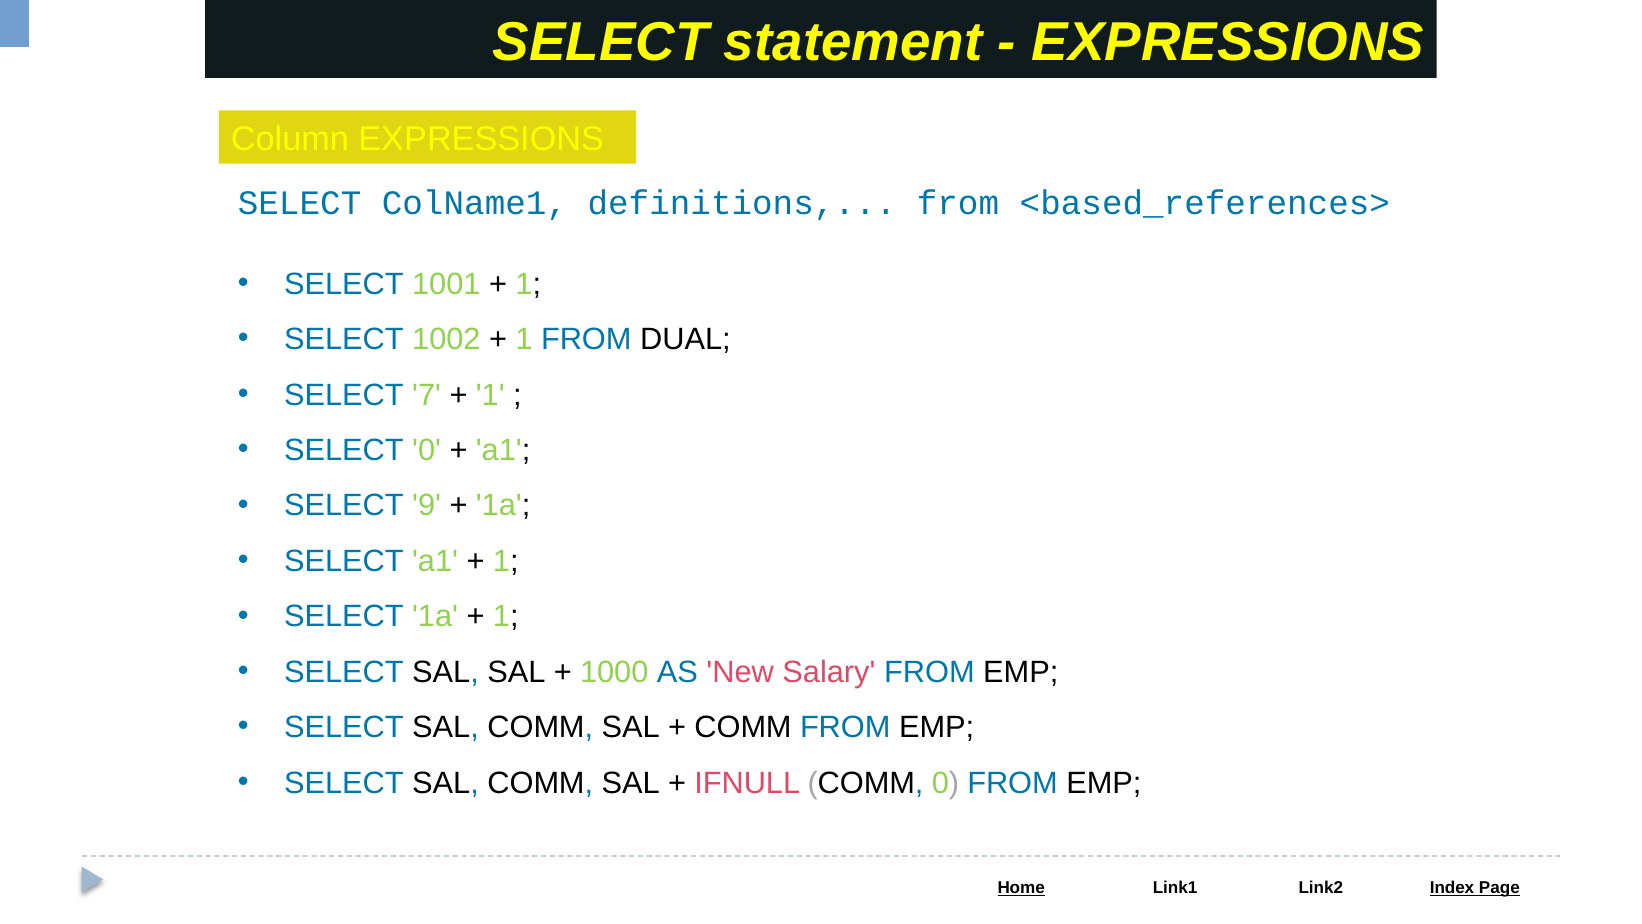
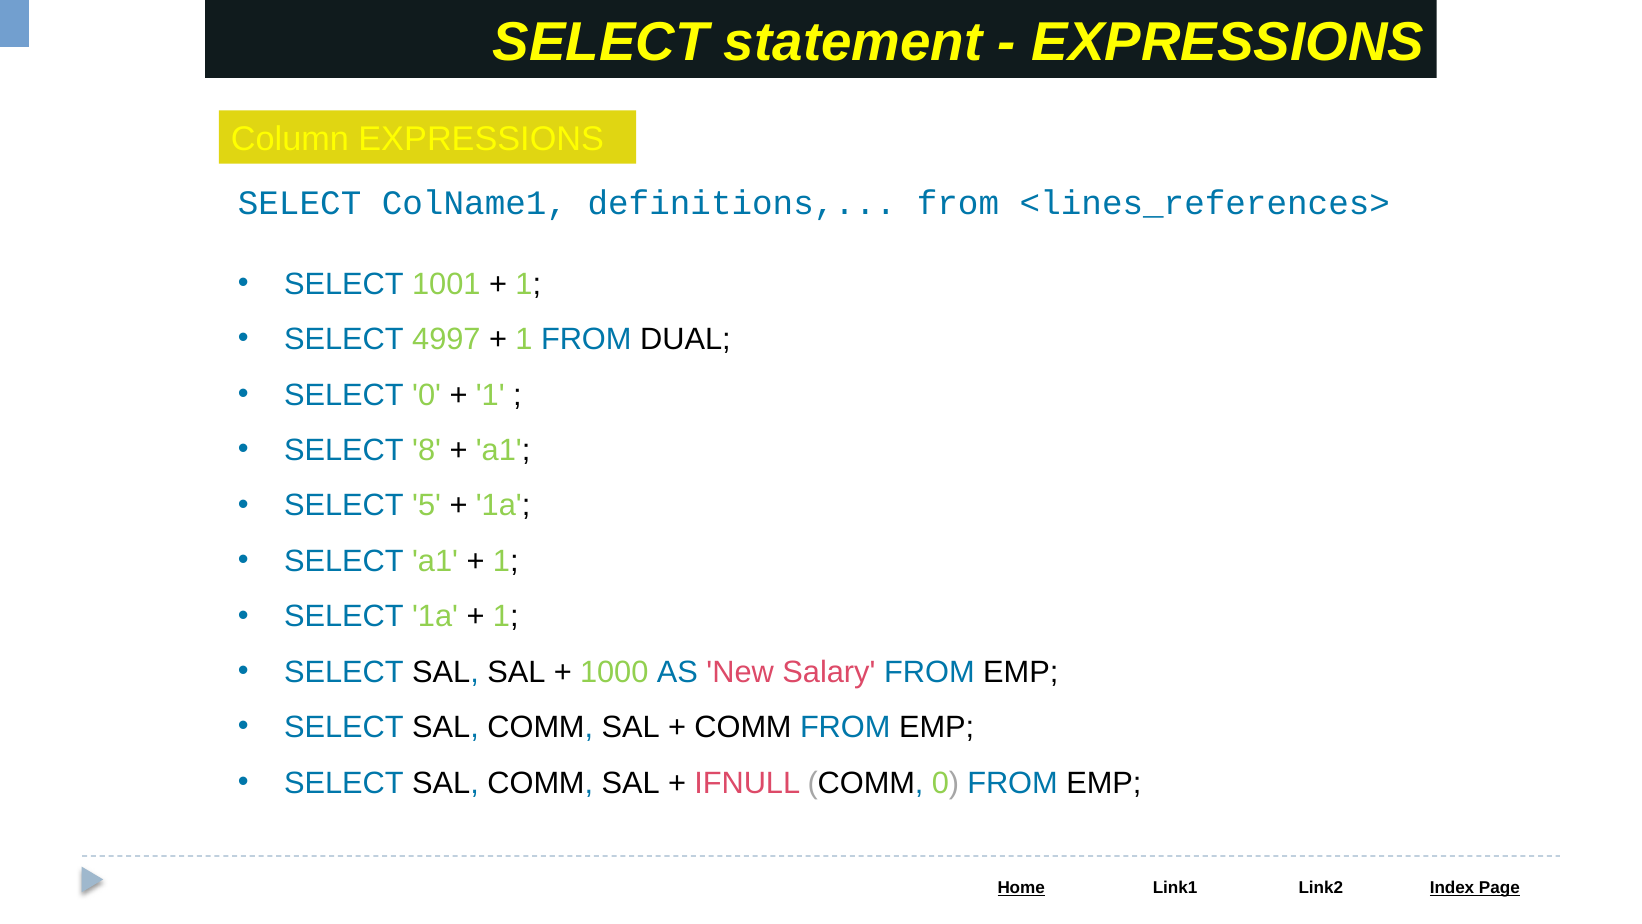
<based_references>: <based_references> -> <lines_references> (1205, 203)
1002: 1002 -> 4997 (446, 339)
SELECT 7: 7 -> 0 (427, 395)
SELECT 0: 0 -> 8 (427, 450)
9: 9 -> 5 (427, 506)
